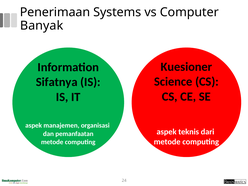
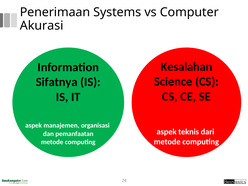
Banyak: Banyak -> Akurasi (42, 26)
Kuesioner: Kuesioner -> Kesalahan (186, 67)
